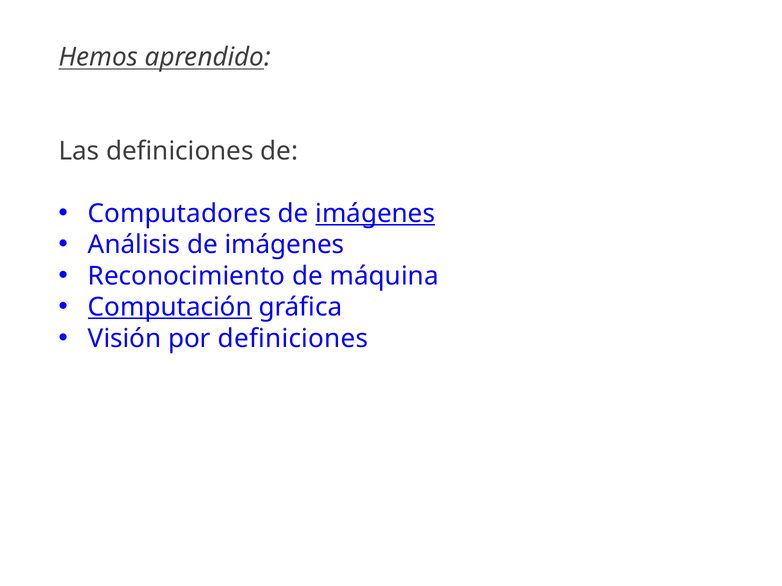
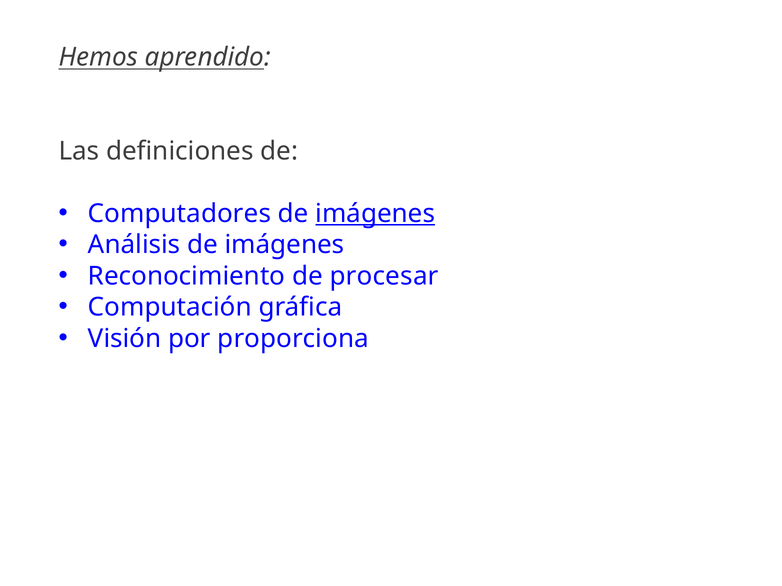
máquina: máquina -> procesar (384, 276)
Computación underline: present -> none (170, 308)
por definiciones: definiciones -> proporciona (293, 339)
